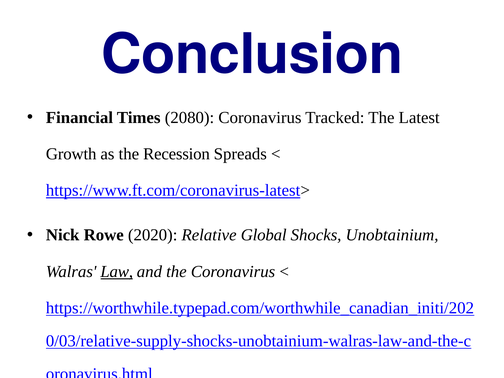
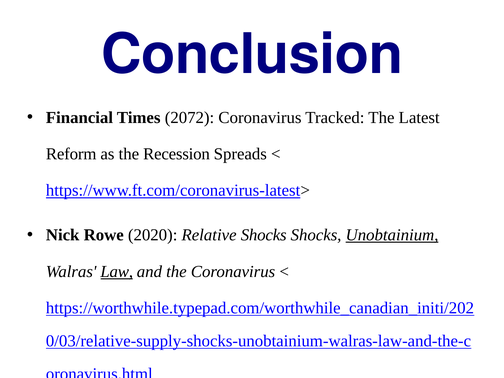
2080: 2080 -> 2072 (190, 118)
Growth: Growth -> Reform (71, 154)
Relative Global: Global -> Shocks (264, 235)
Unobtainium underline: none -> present (392, 235)
